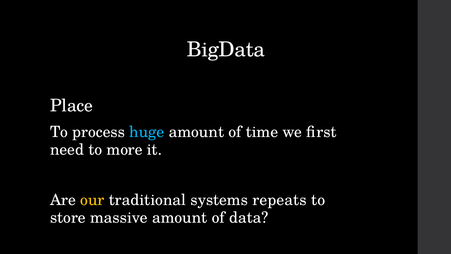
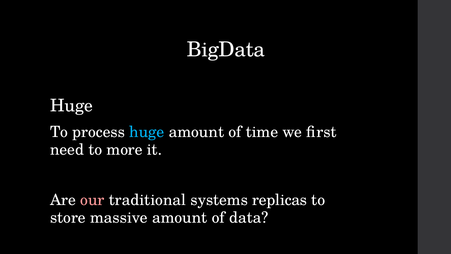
Place: Place -> Huge (72, 106)
our colour: yellow -> pink (92, 200)
repeats: repeats -> replicas (280, 200)
